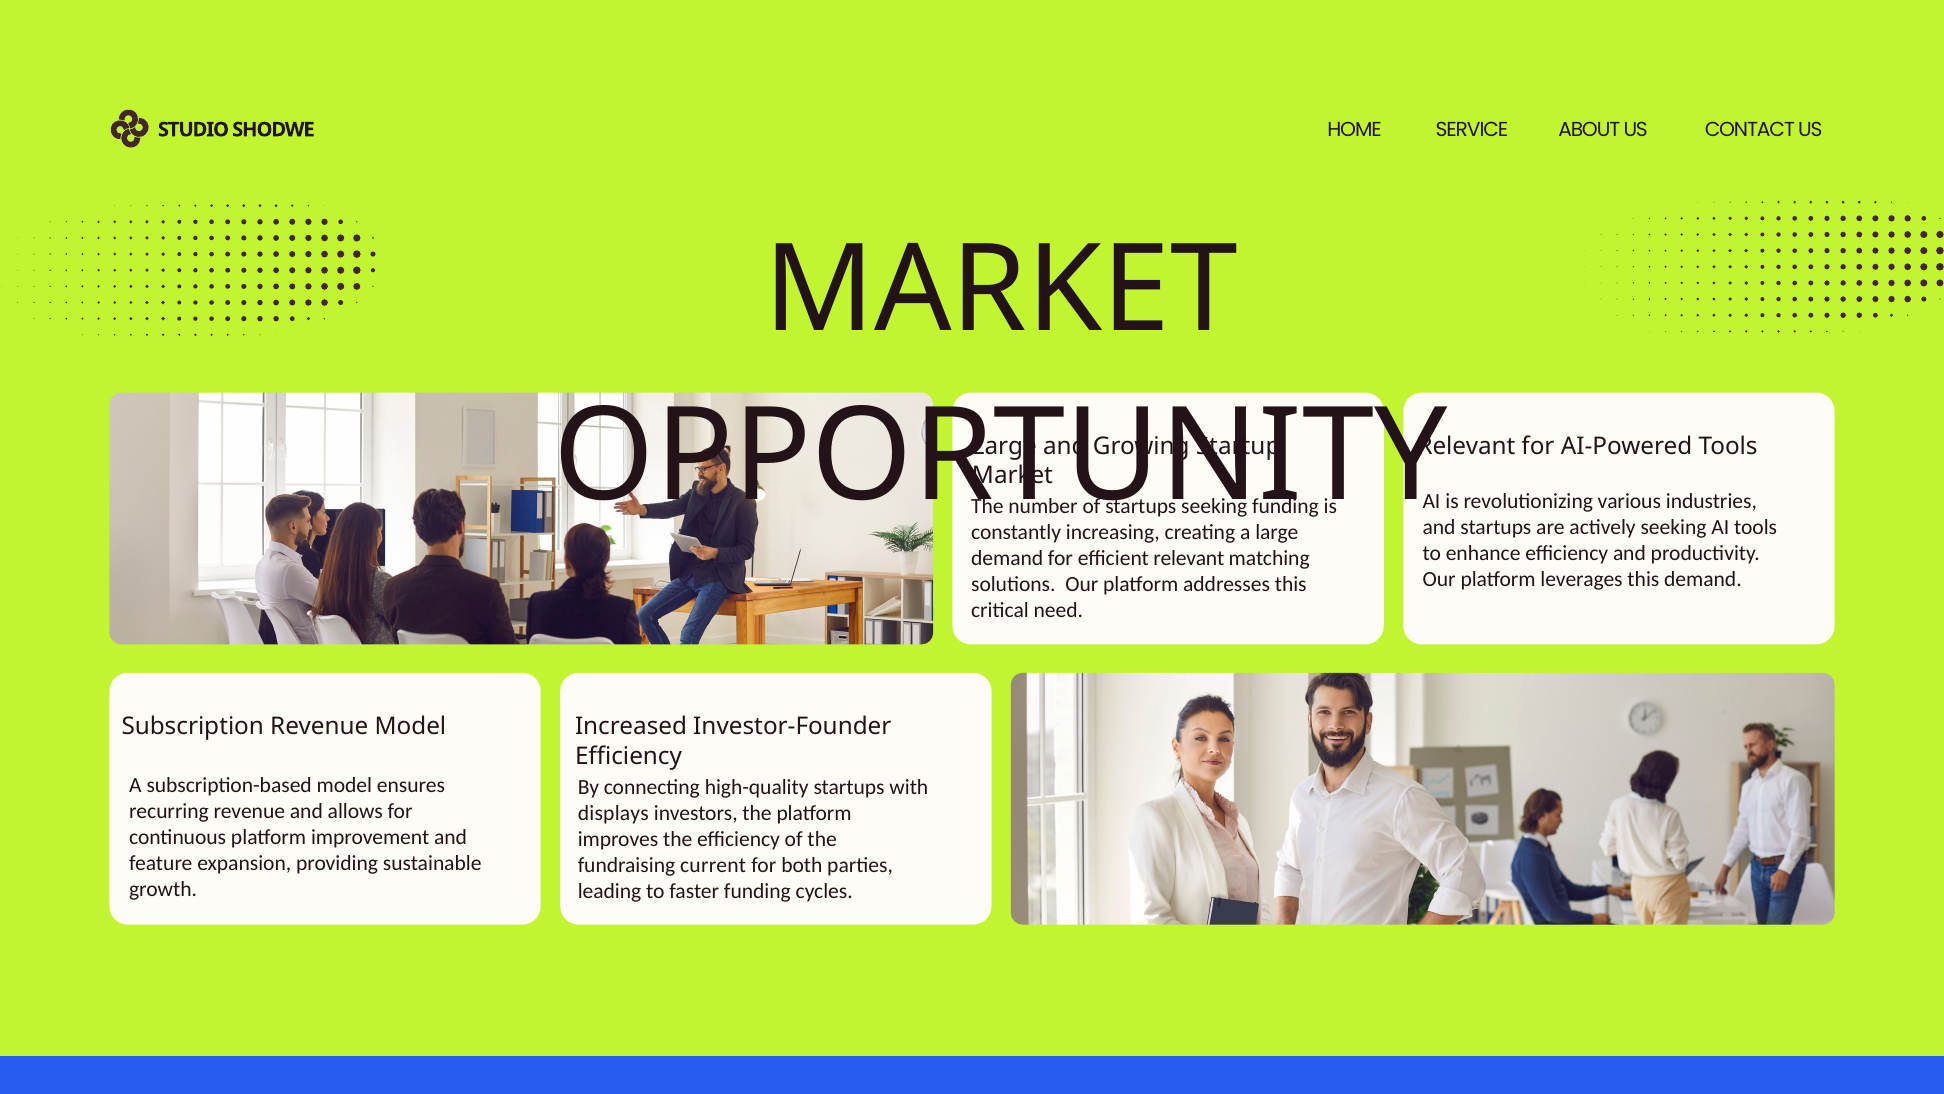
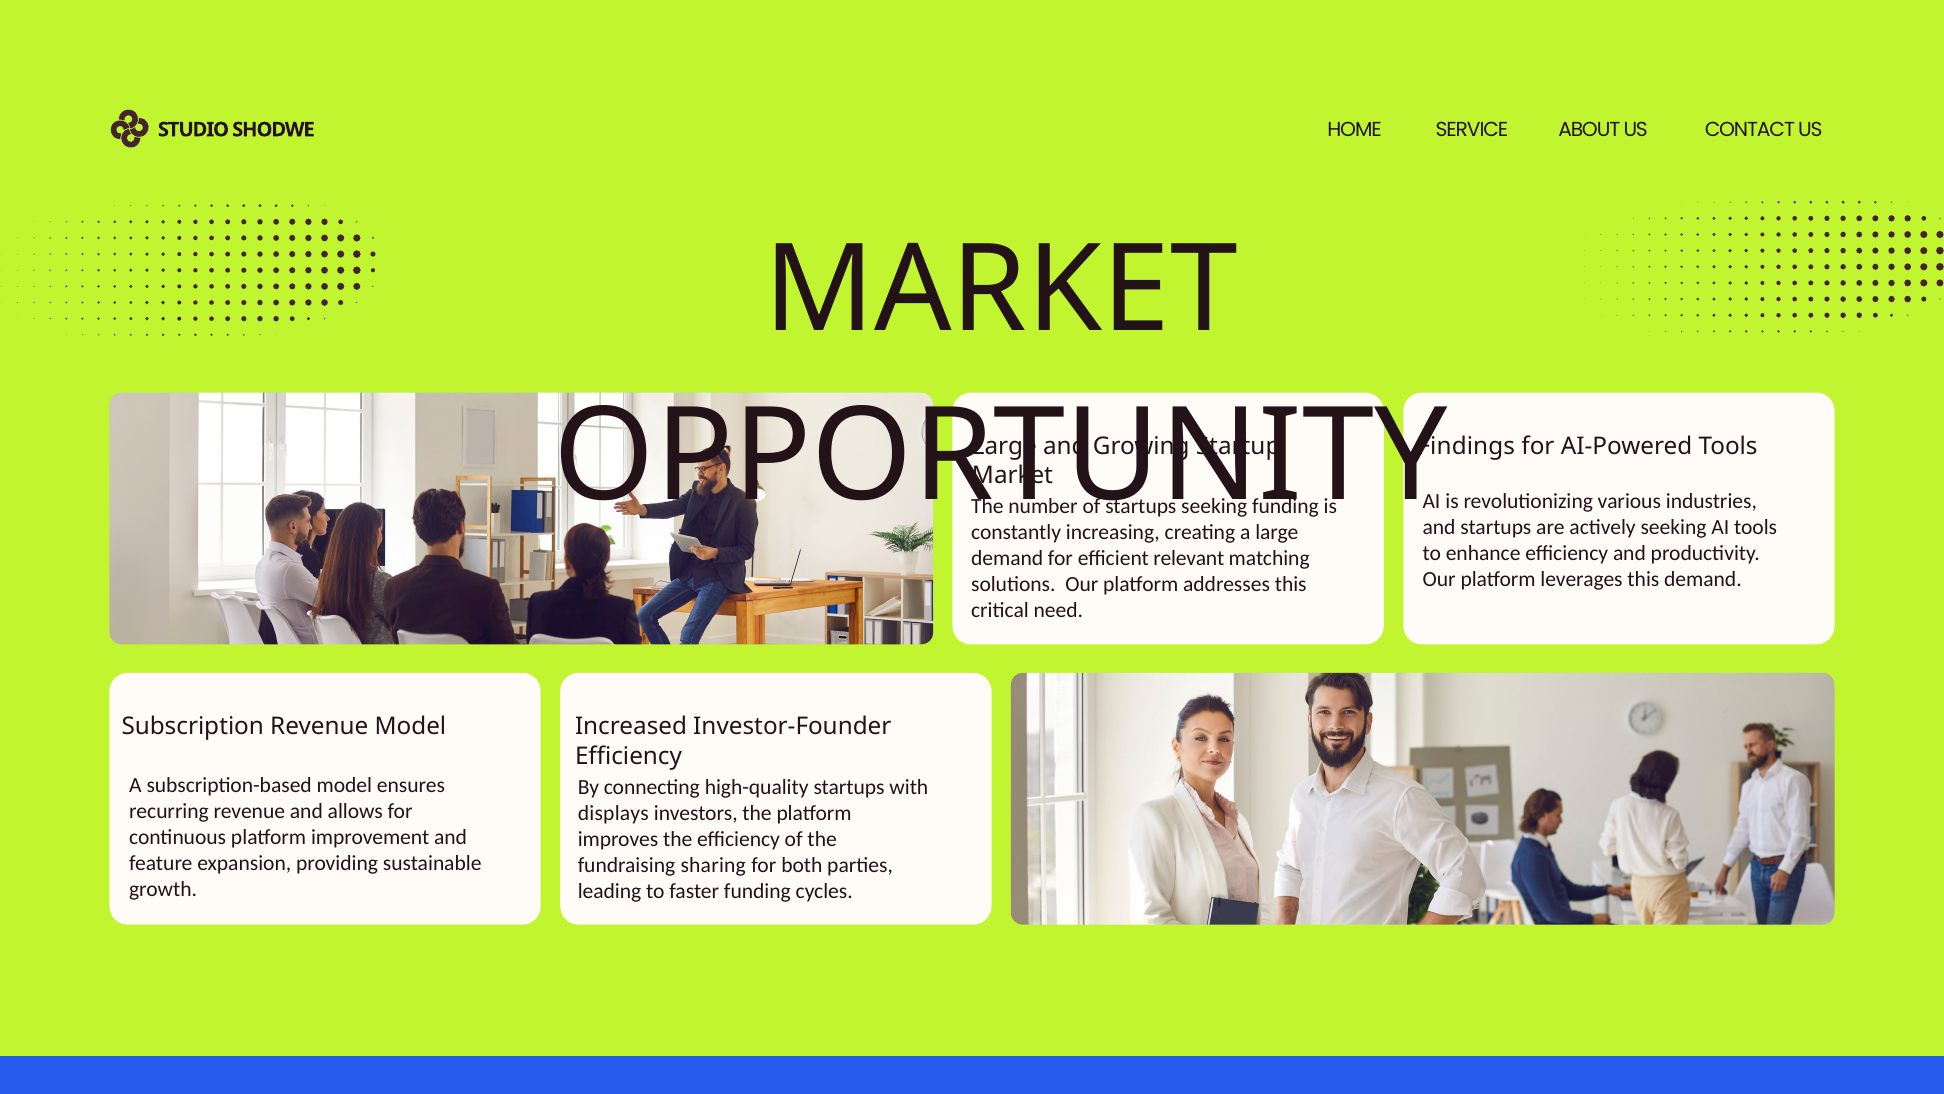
Relevant: Relevant -> Findings (1466, 446)
current: current -> sharing (713, 865)
